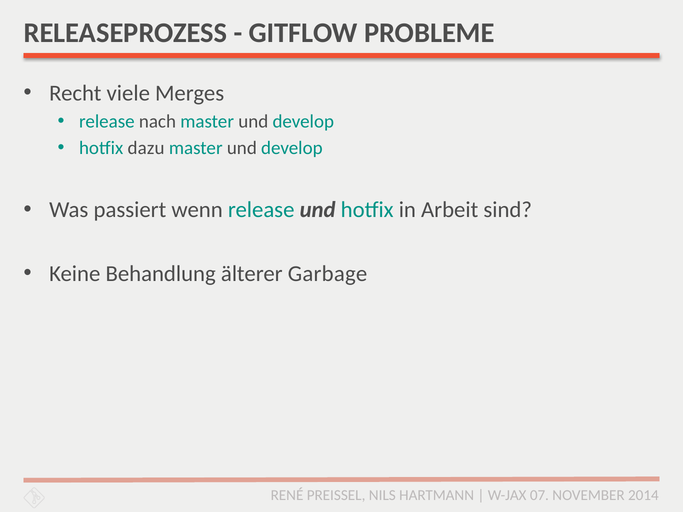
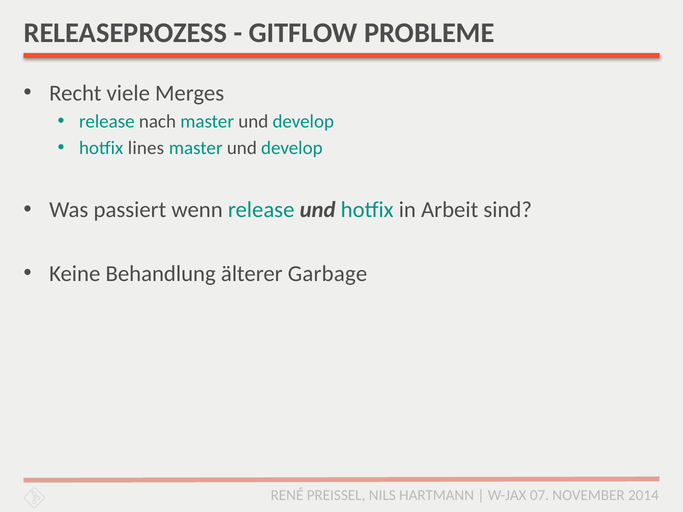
dazu: dazu -> lines (146, 148)
